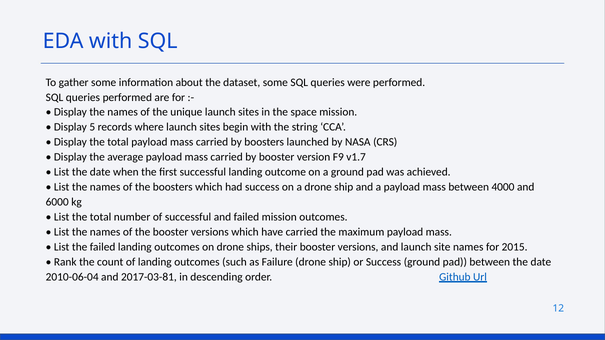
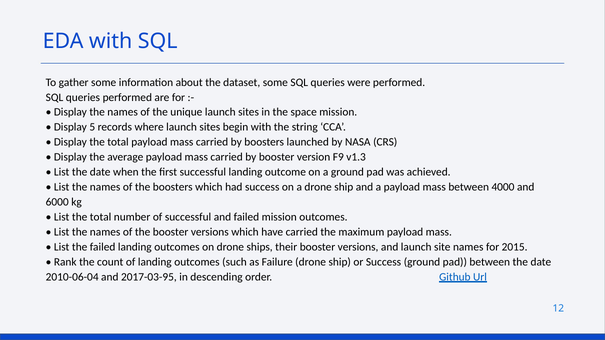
v1.7: v1.7 -> v1.3 (356, 157)
2017-03-81: 2017-03-81 -> 2017-03-95 (149, 277)
